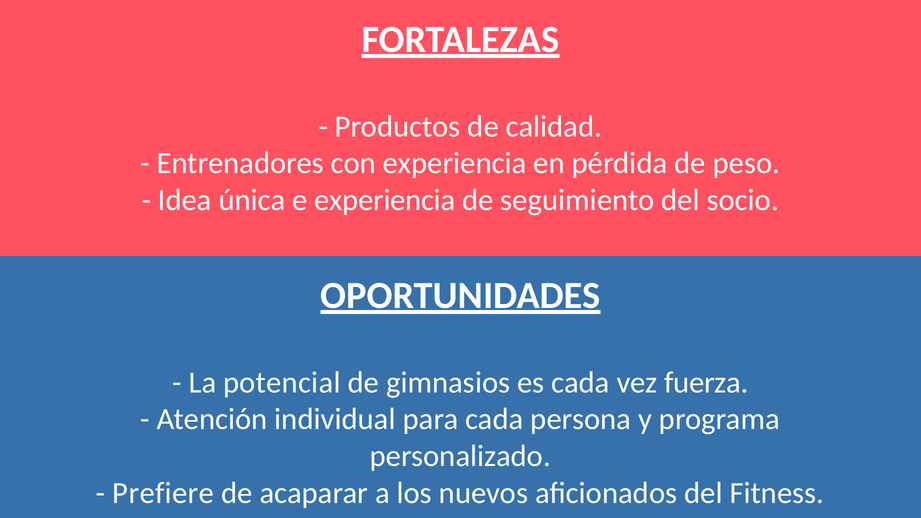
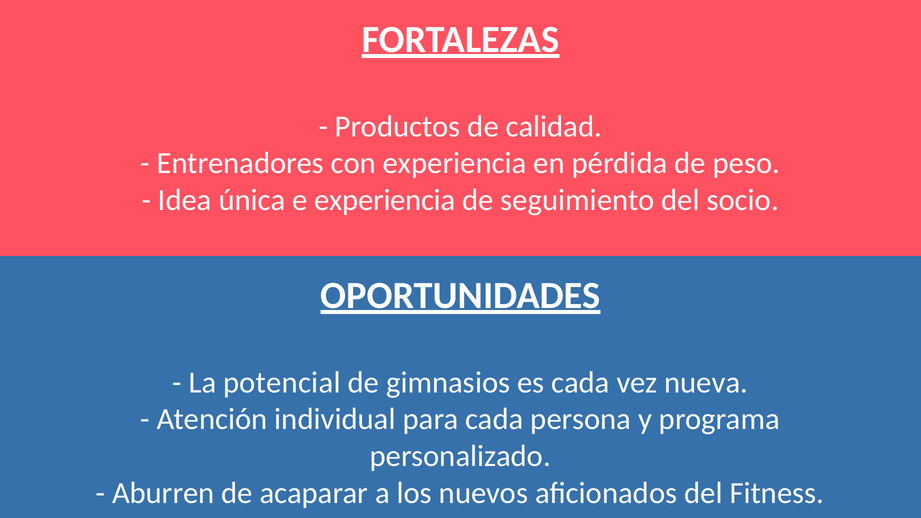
fuerza: fuerza -> nueva (706, 383)
Prefiere: Prefiere -> Aburren (163, 493)
